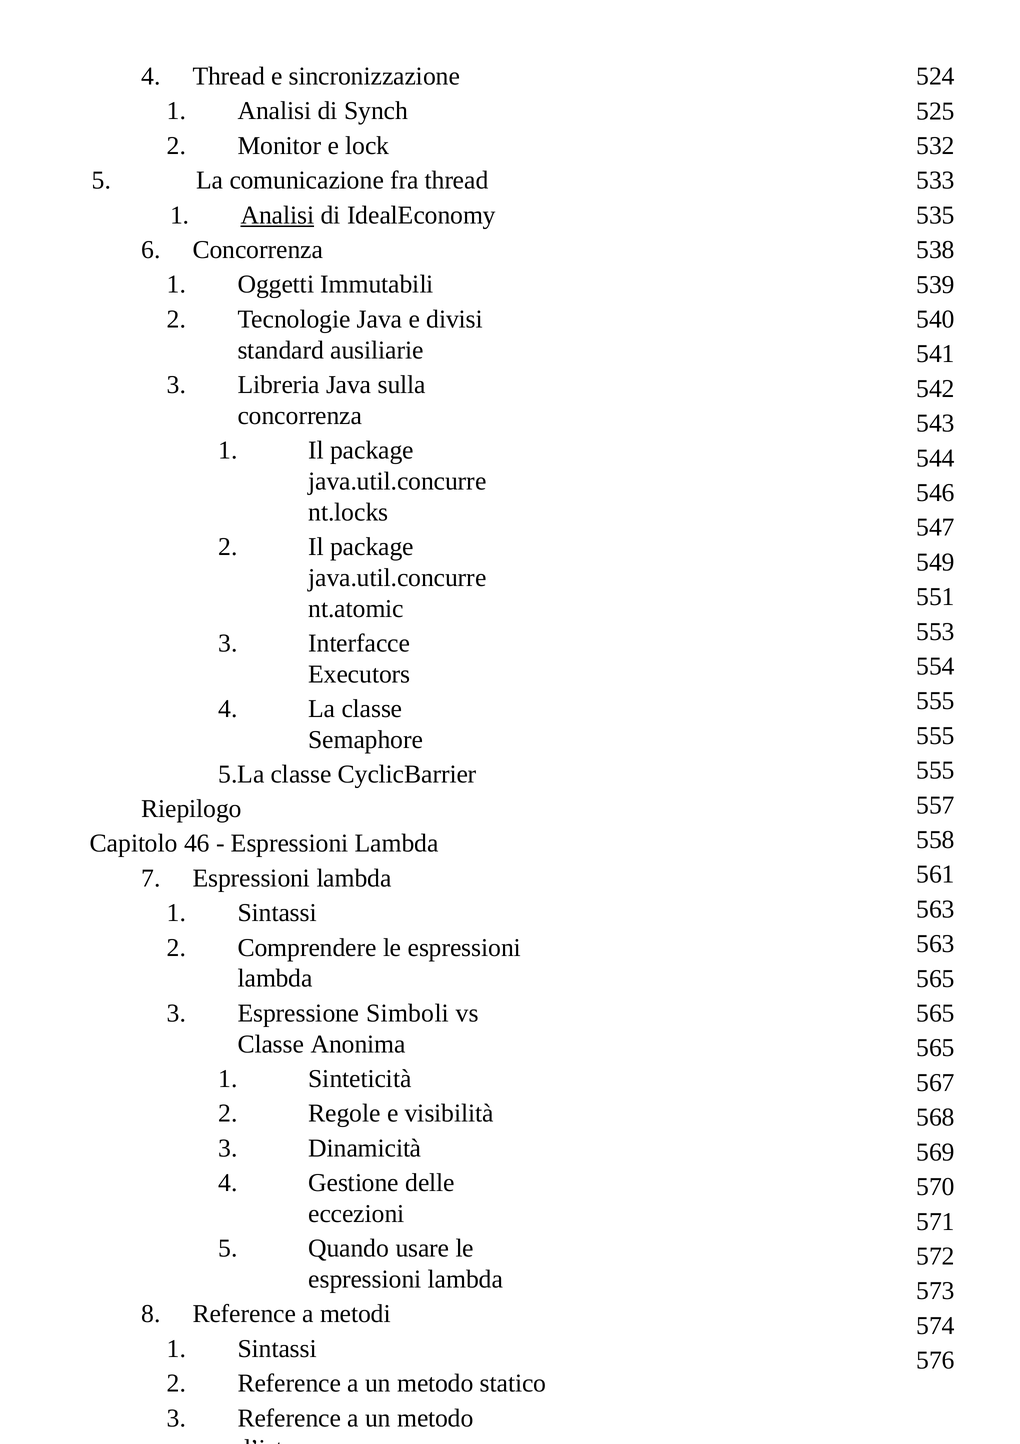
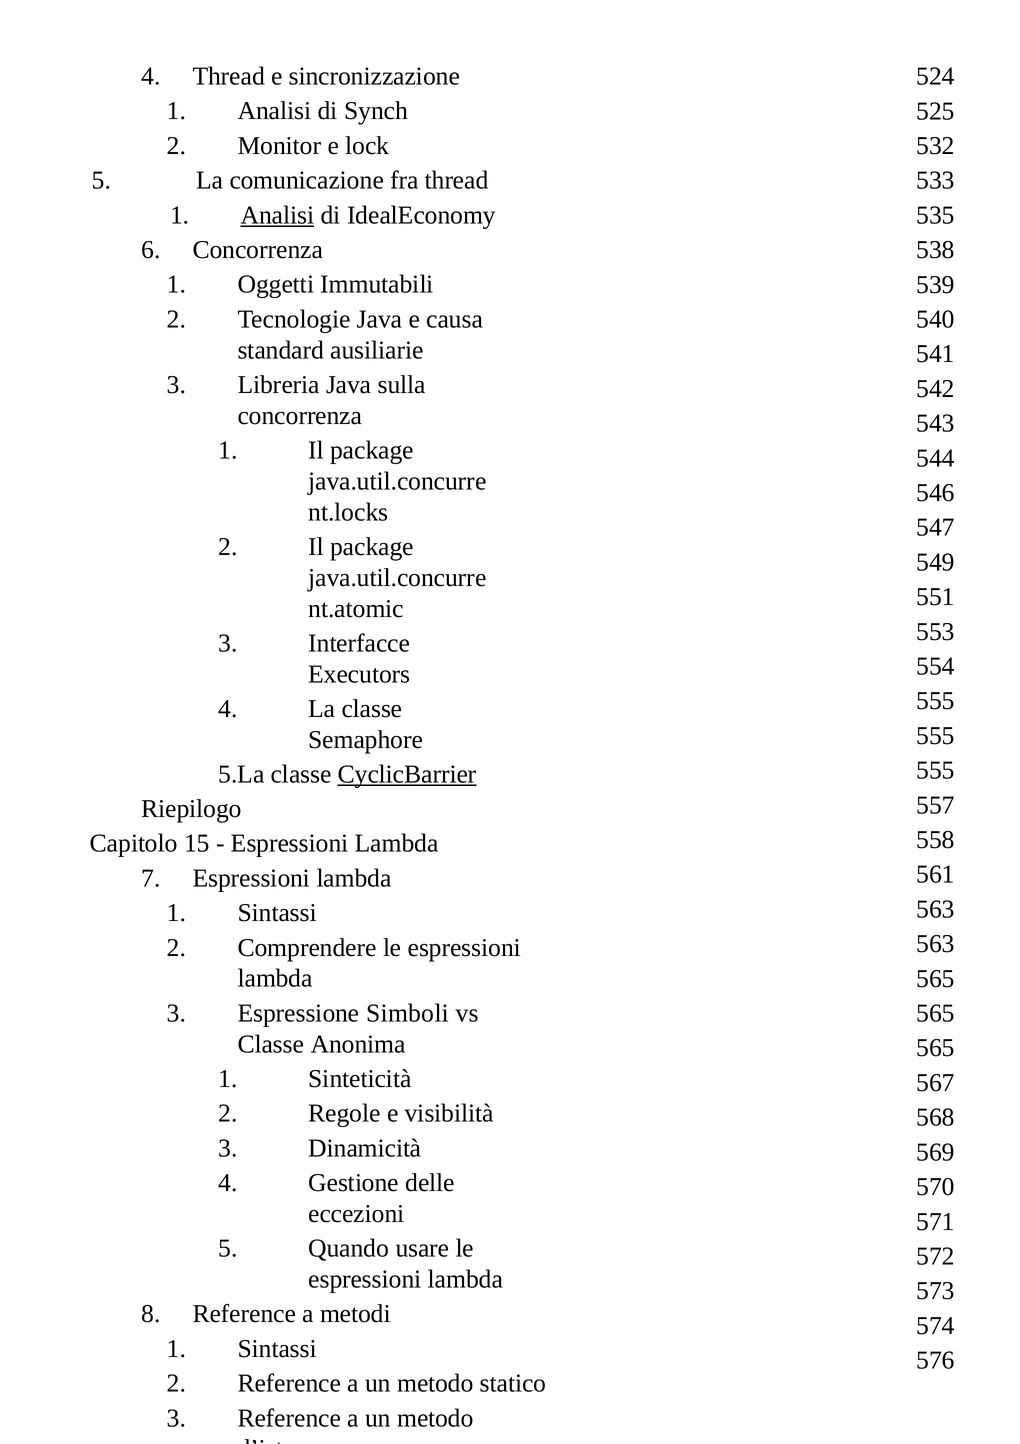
divisi: divisi -> causa (455, 319)
CyclicBarrier underline: none -> present (407, 774)
46: 46 -> 15 (197, 843)
